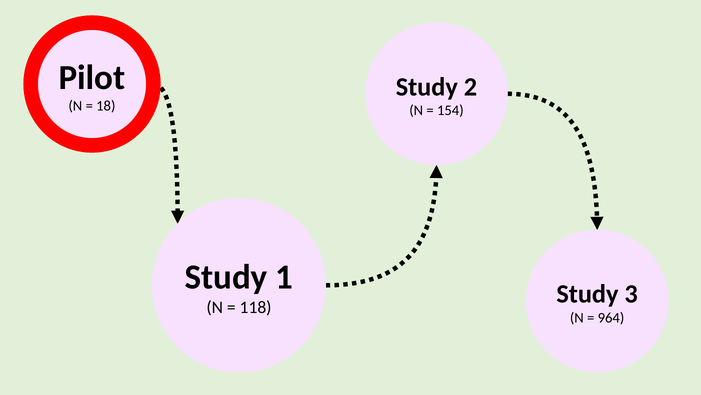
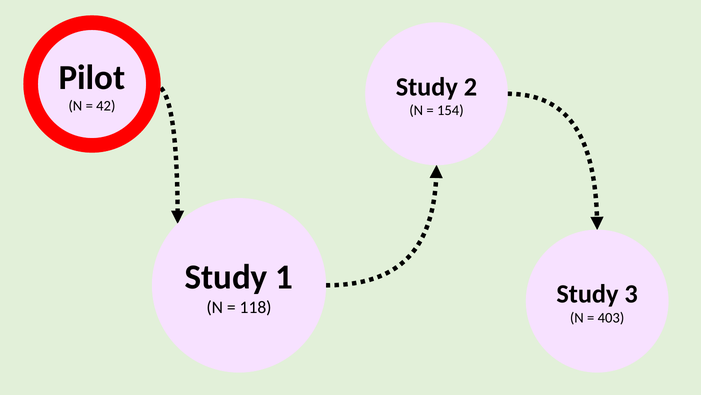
18: 18 -> 42 (106, 106)
964: 964 -> 403 (611, 317)
